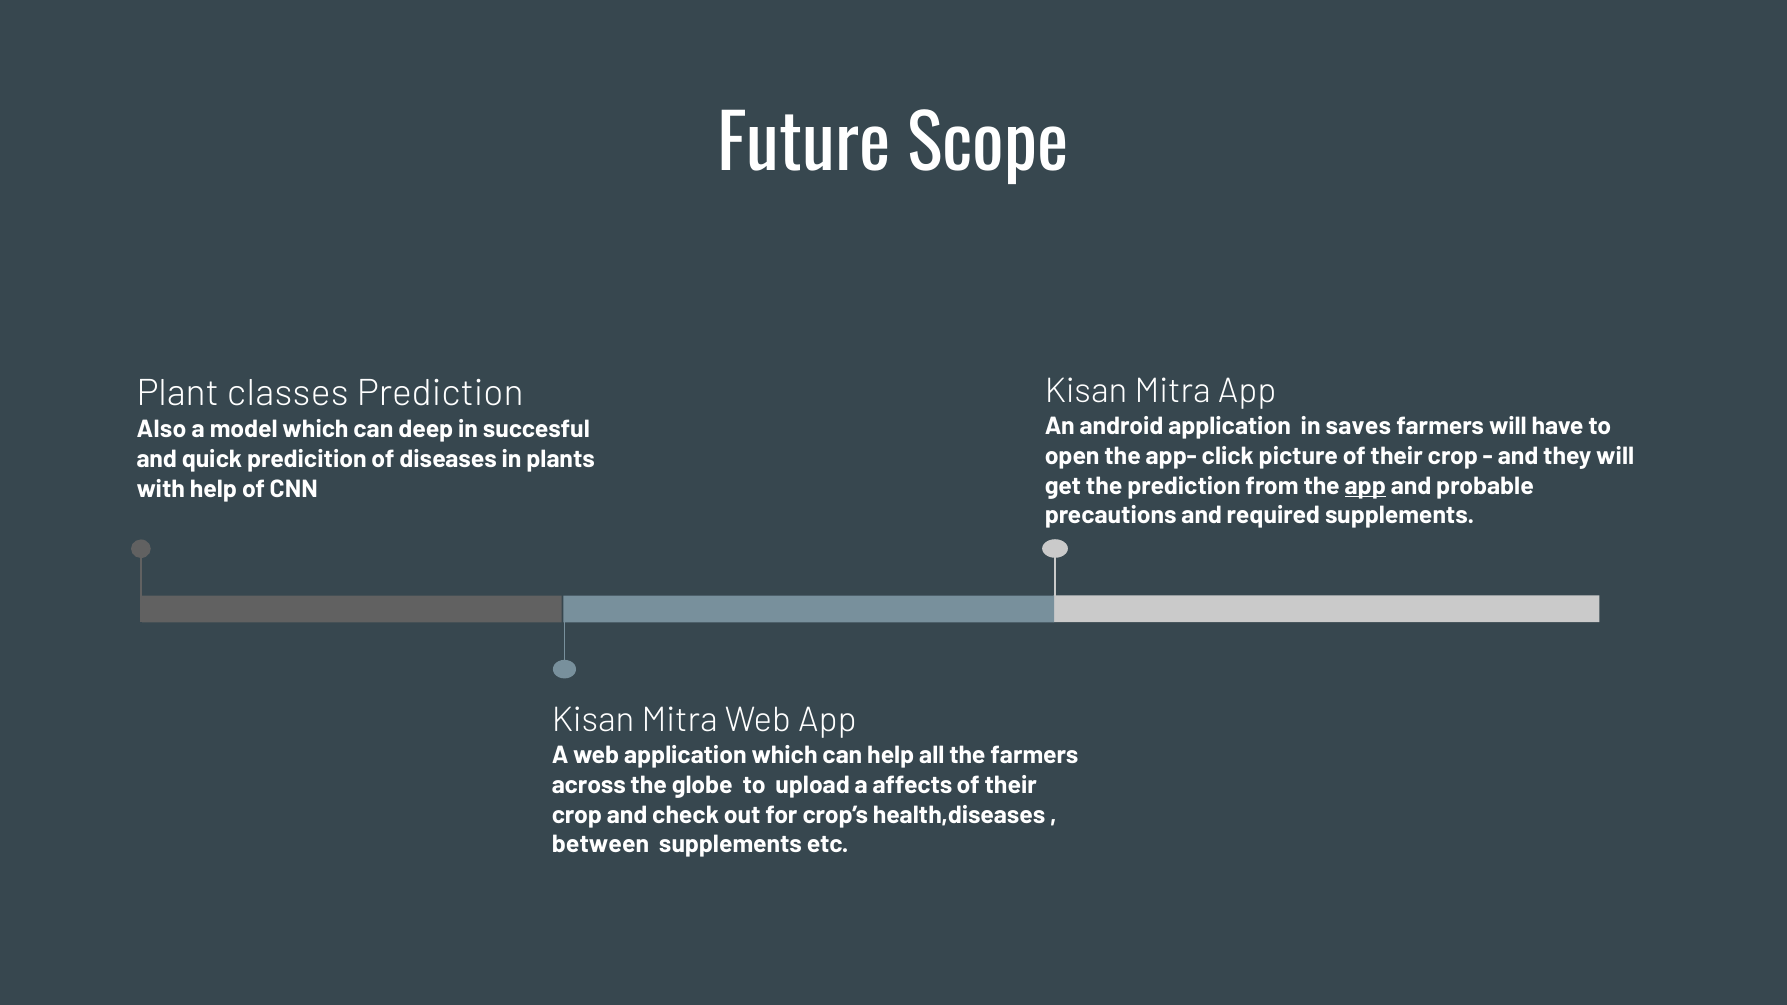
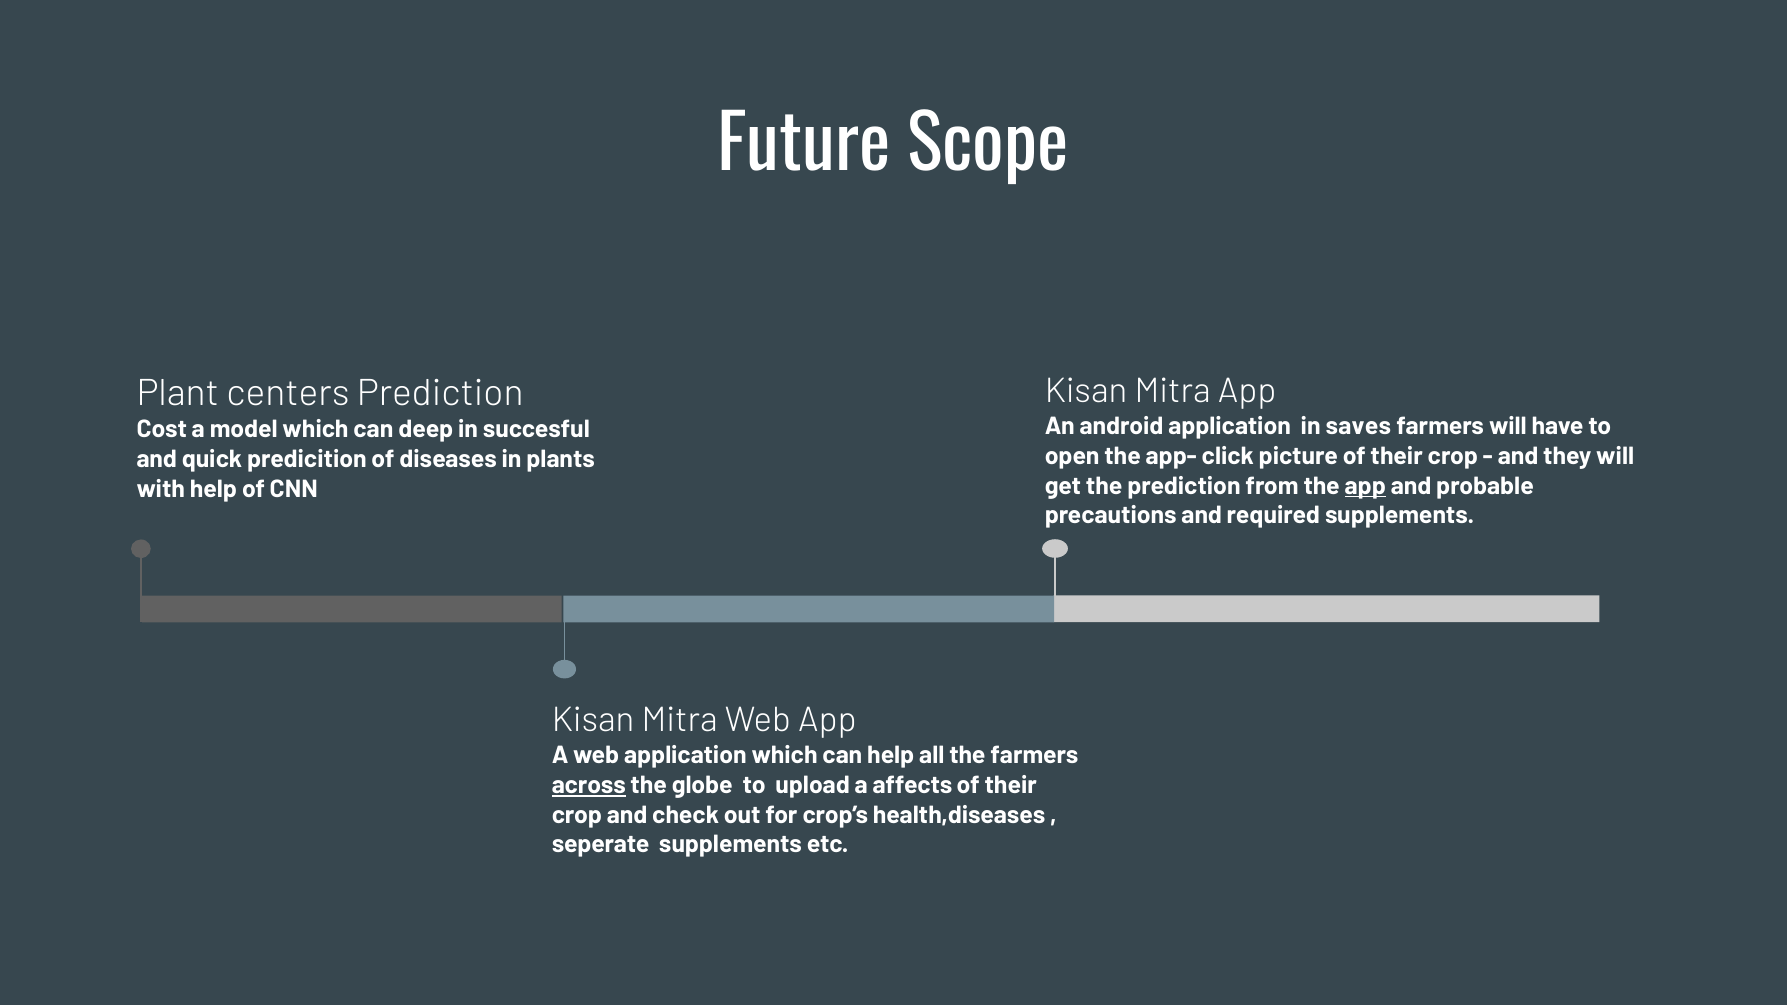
classes: classes -> centers (288, 393)
Also: Also -> Cost (162, 429)
across underline: none -> present (589, 785)
between: between -> seperate (601, 845)
